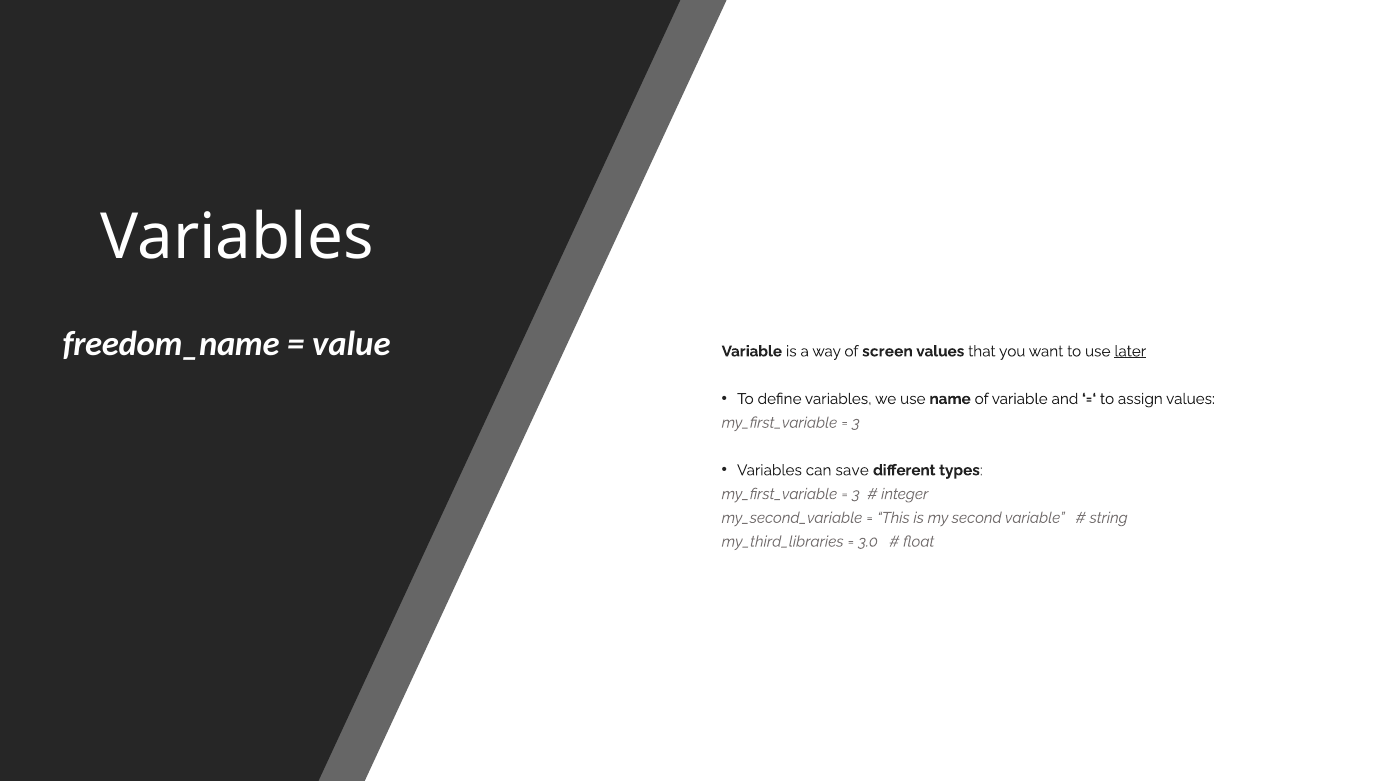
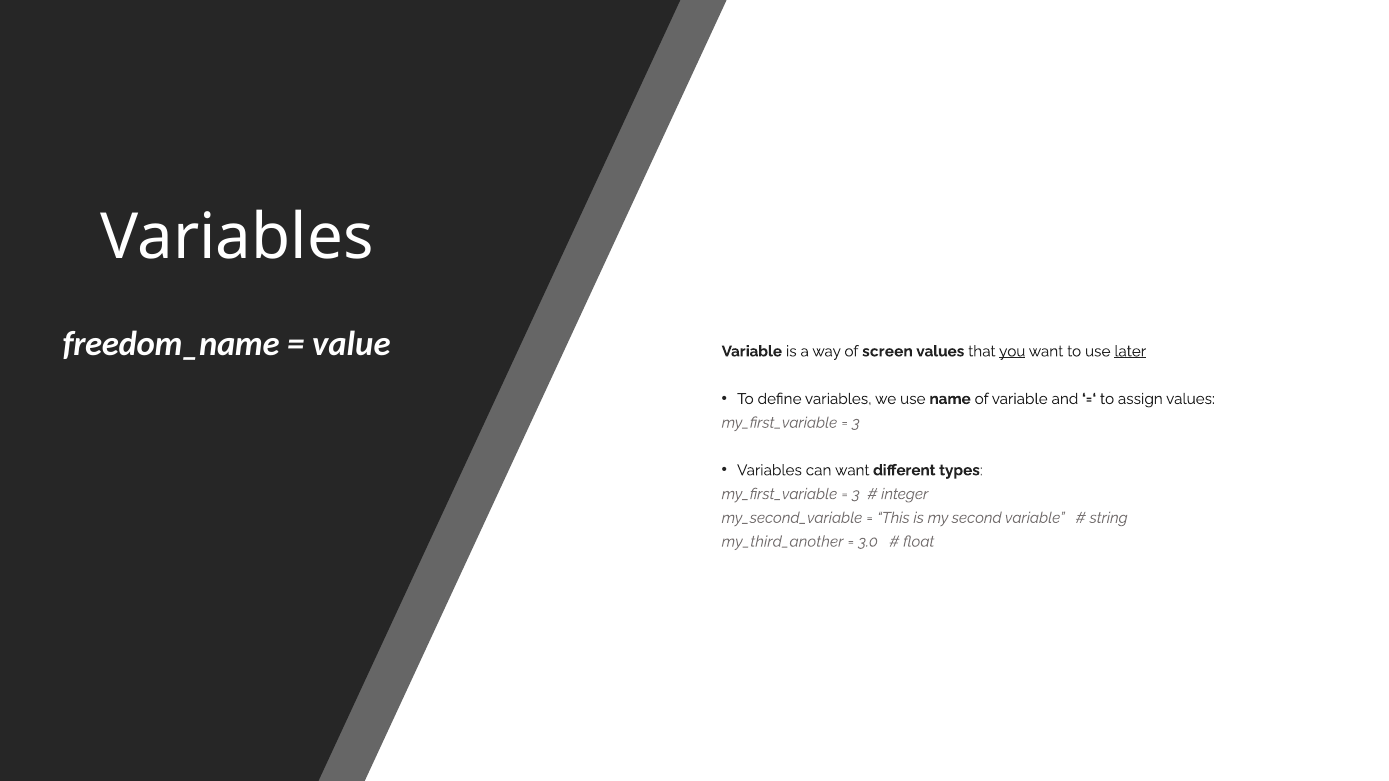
you underline: none -> present (1012, 351)
can save: save -> want (852, 470)
my_third_libraries: my_third_libraries -> my_third_another (783, 542)
